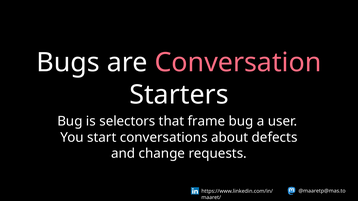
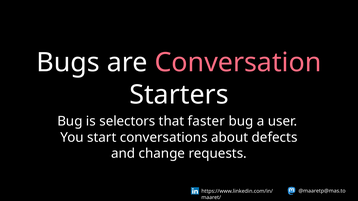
frame: frame -> faster (206, 121)
